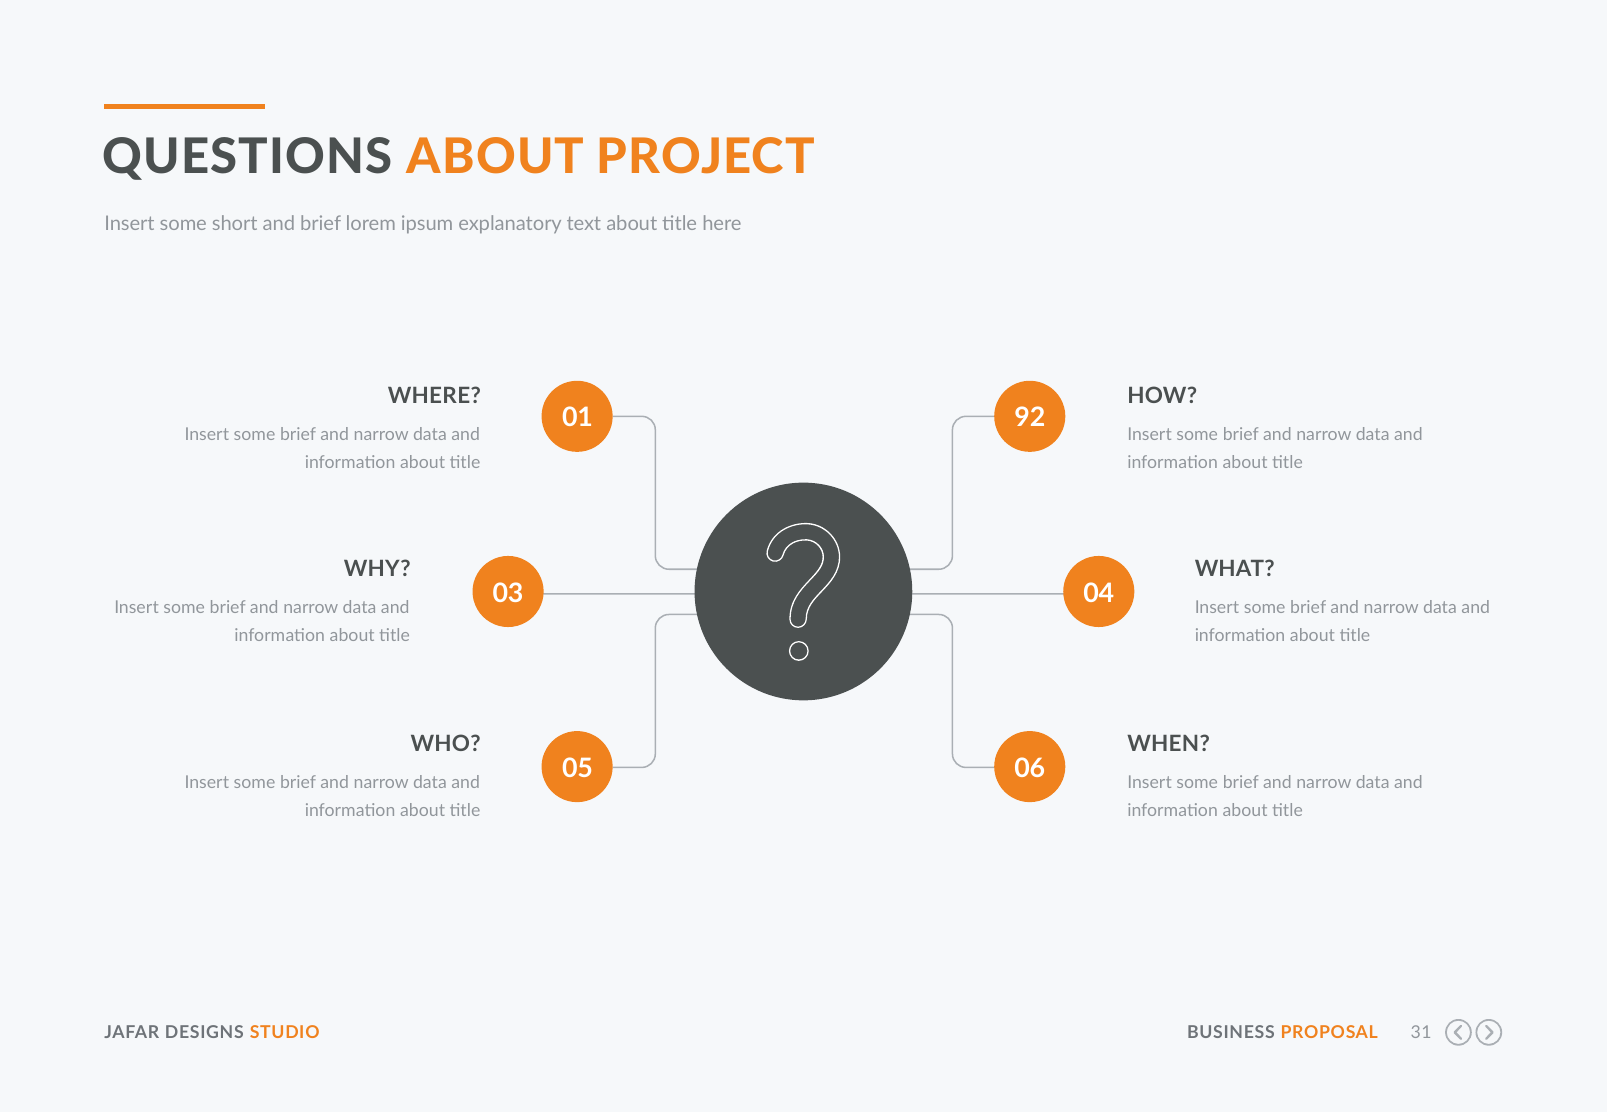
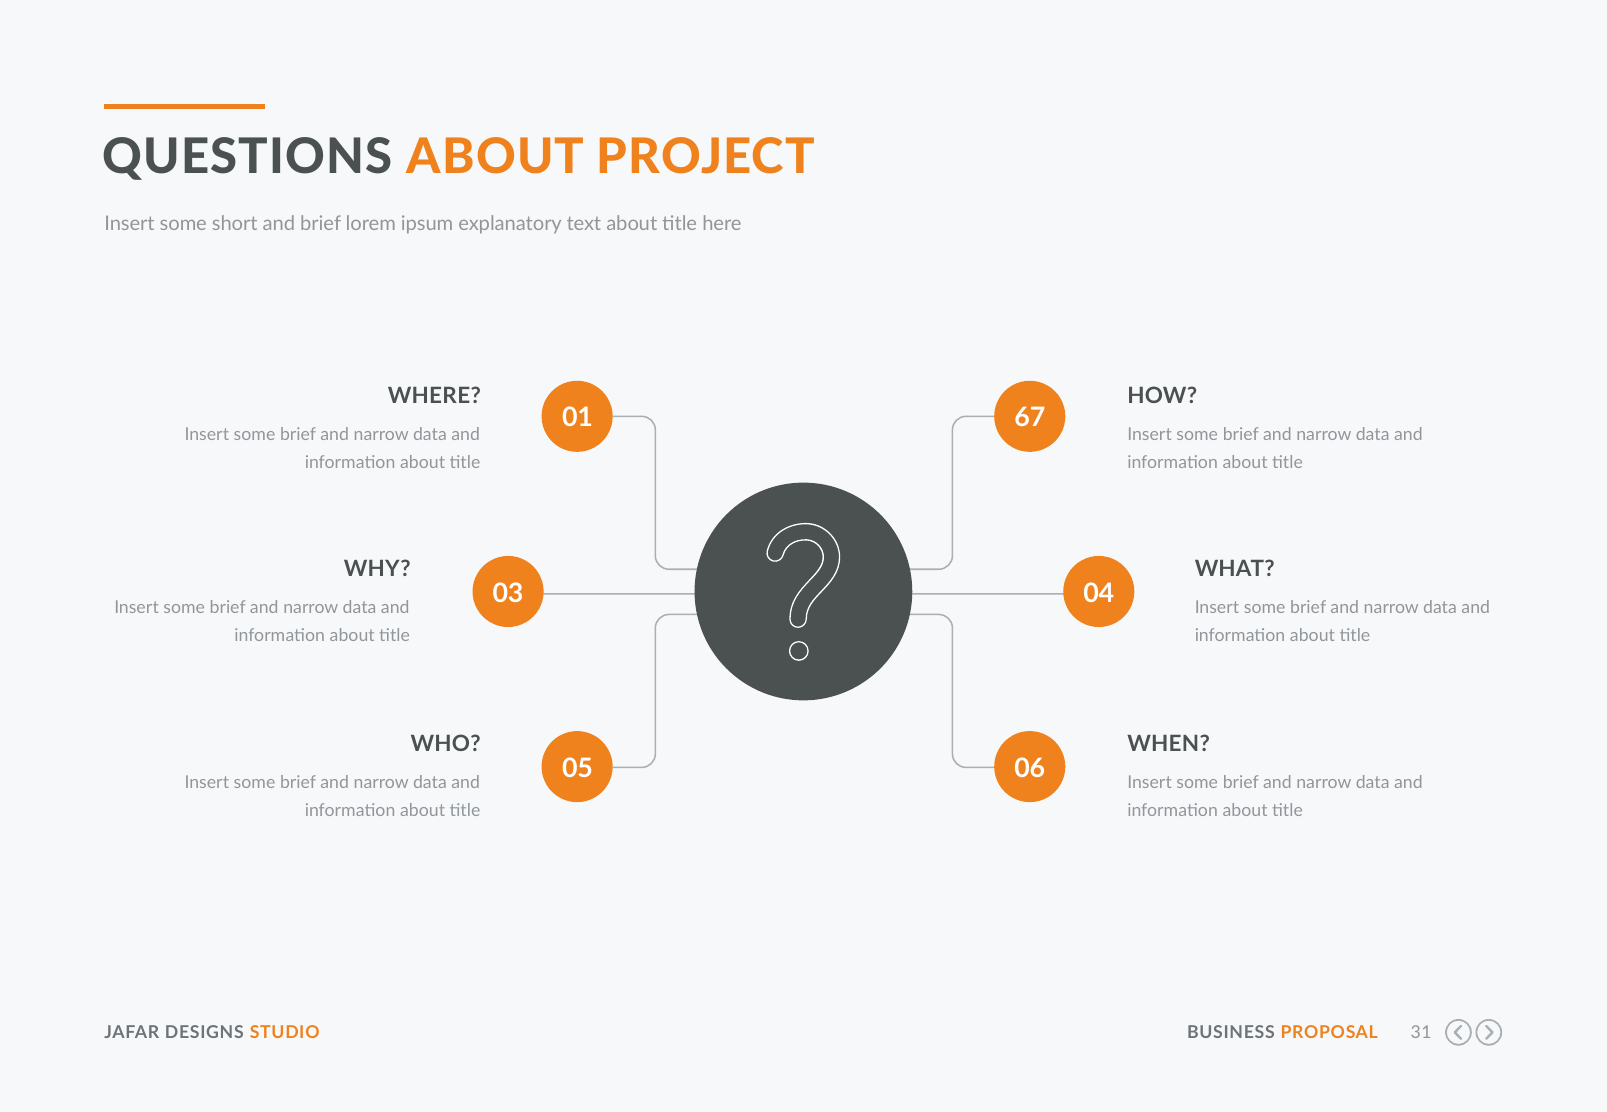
92: 92 -> 67 (1030, 418)
